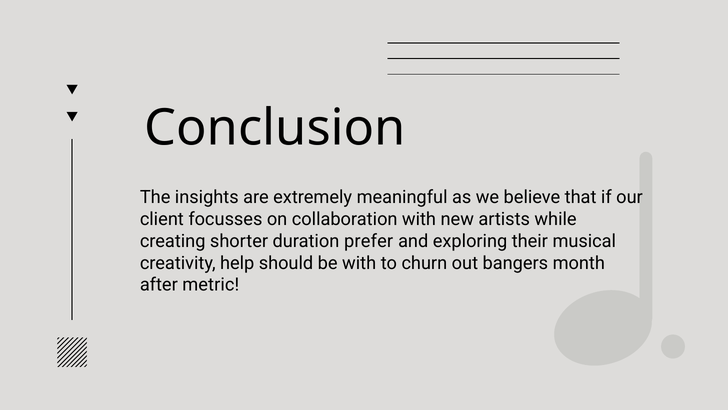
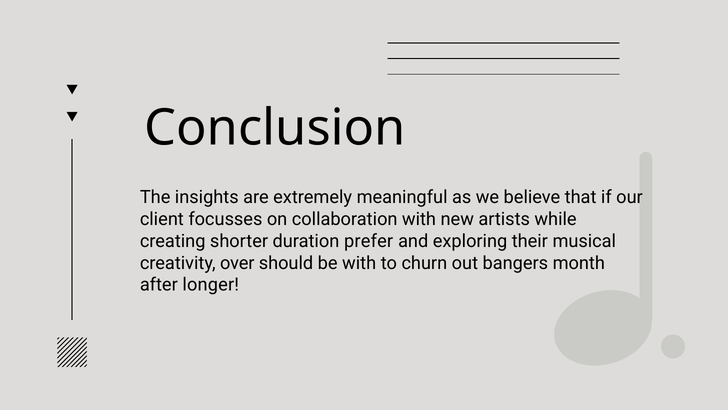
help: help -> over (237, 263)
metric: metric -> longer (211, 285)
